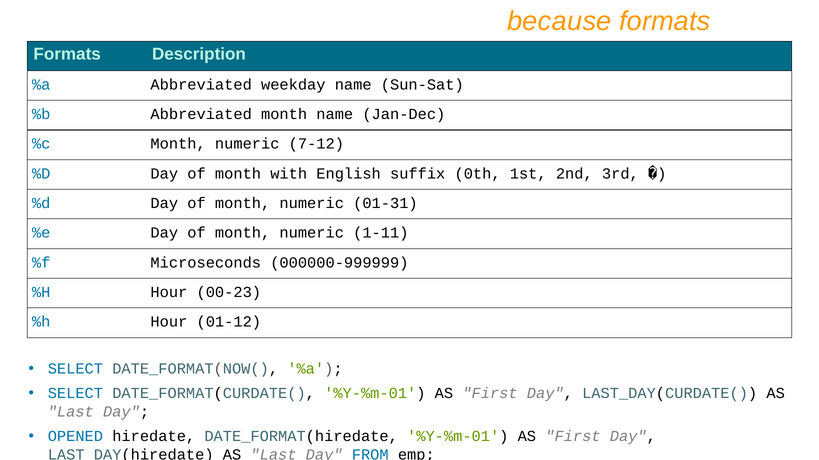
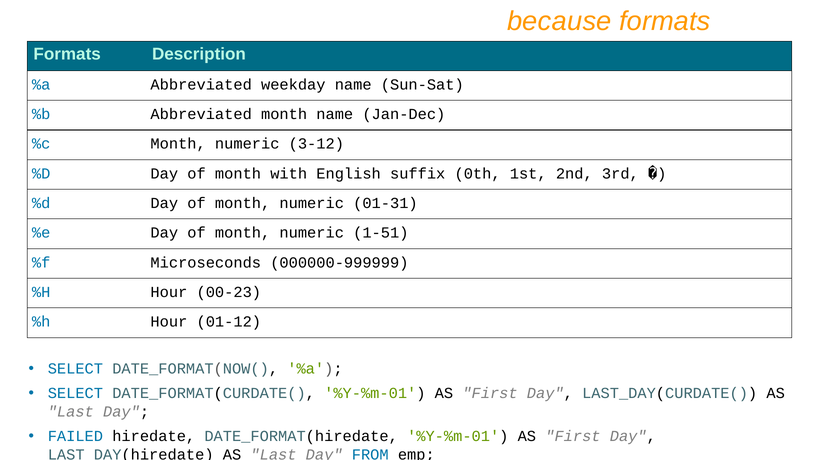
7-12: 7-12 -> 3-12 (316, 144)
1-11: 1-11 -> 1-51 (381, 233)
OPENED: OPENED -> FAILED (75, 437)
